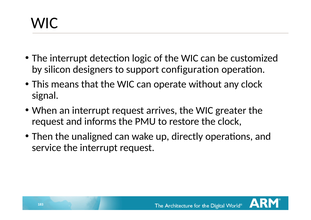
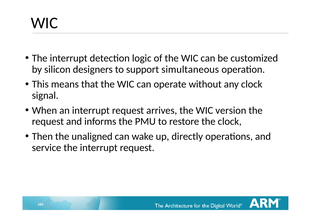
configuration: configuration -> simultaneous (190, 69)
greater: greater -> version (231, 110)
